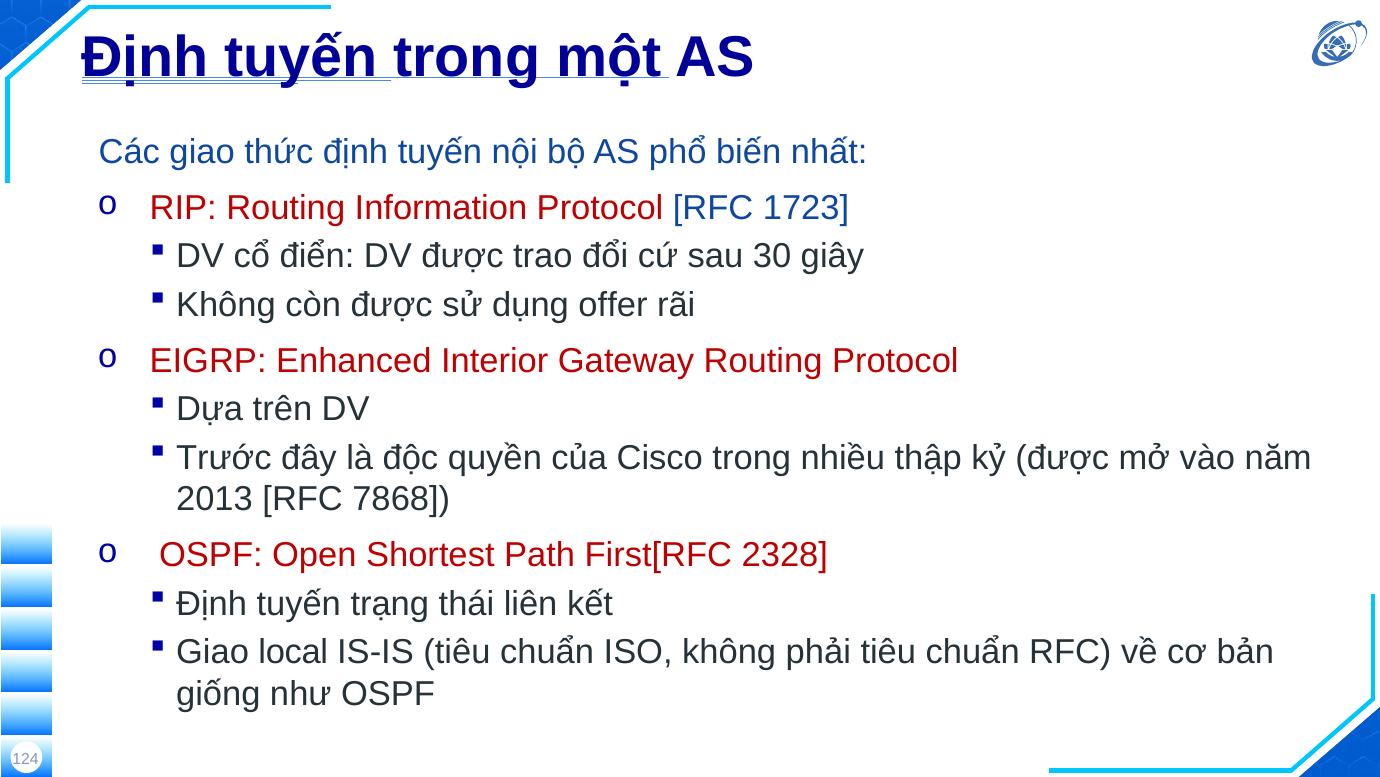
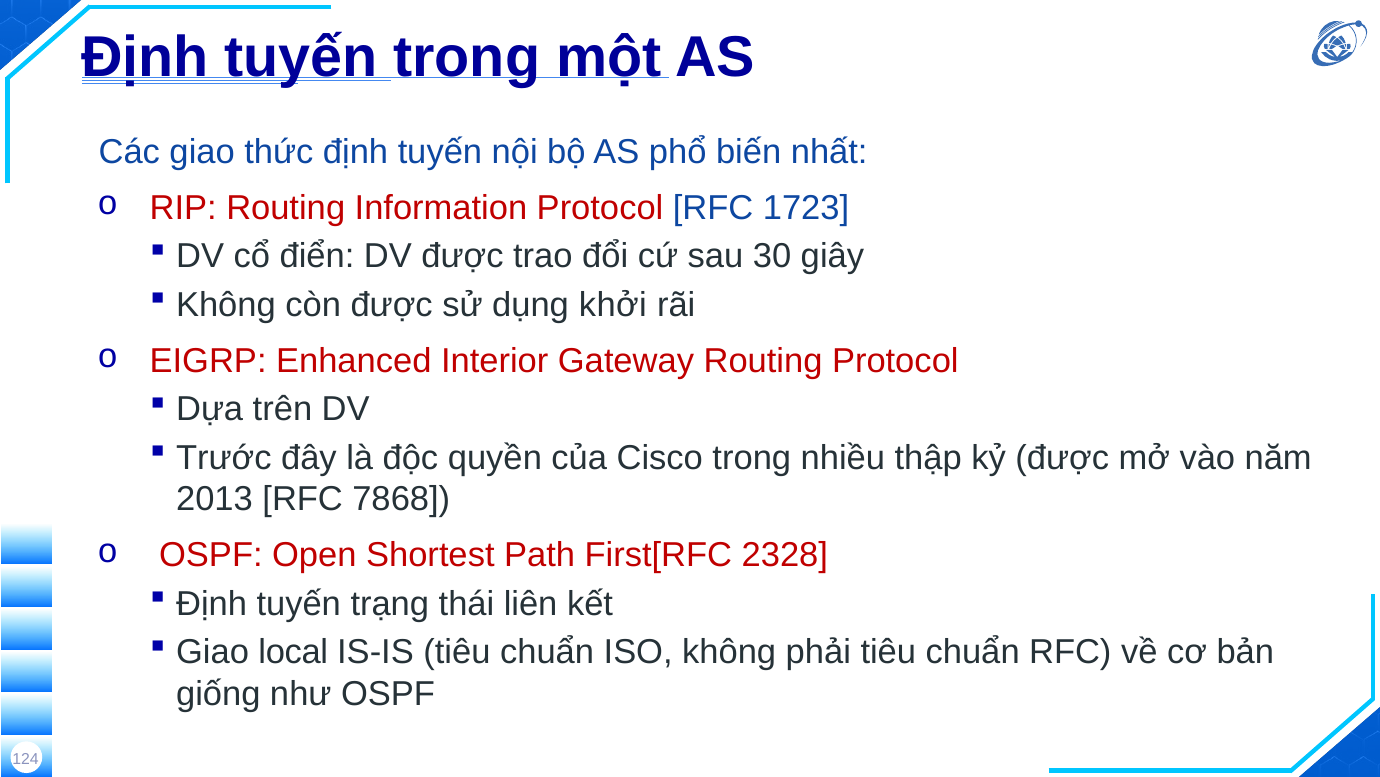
offer: offer -> khởi (613, 305)
